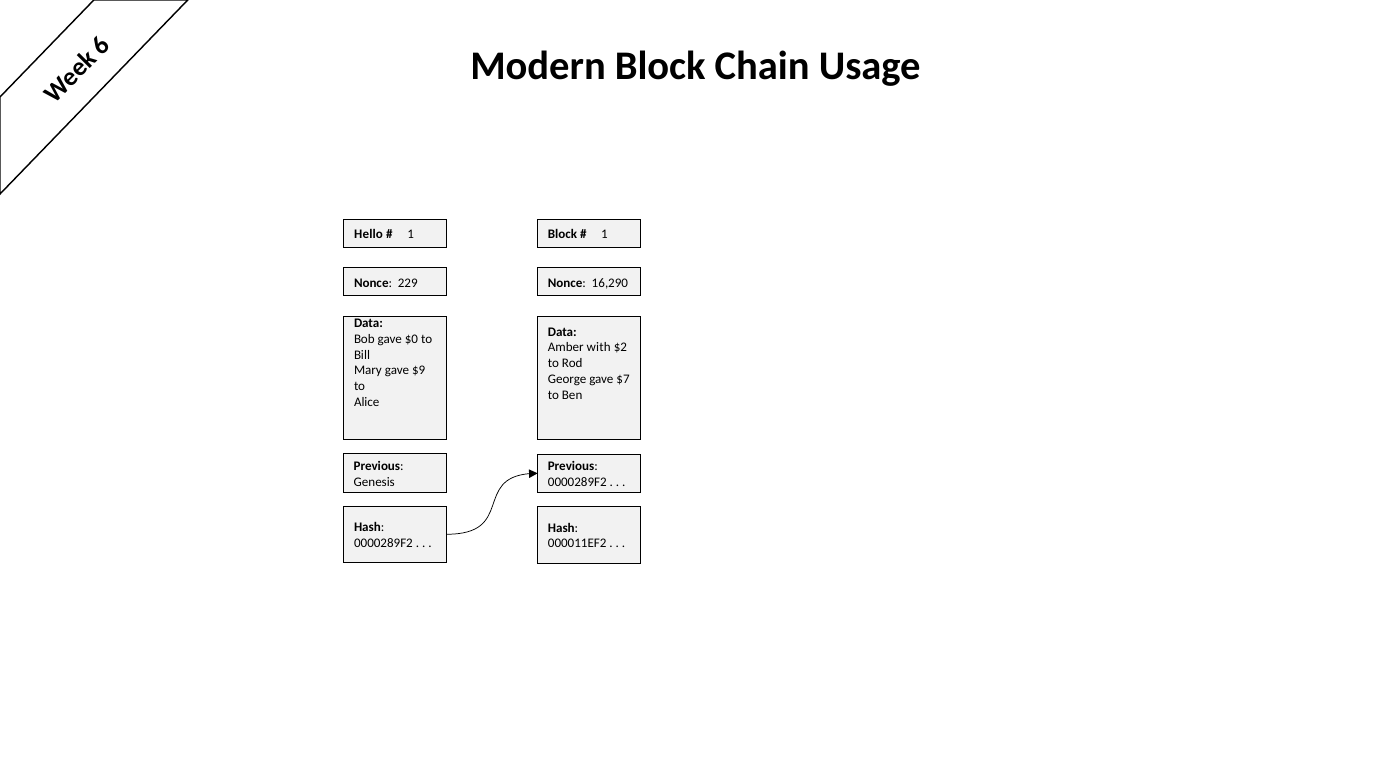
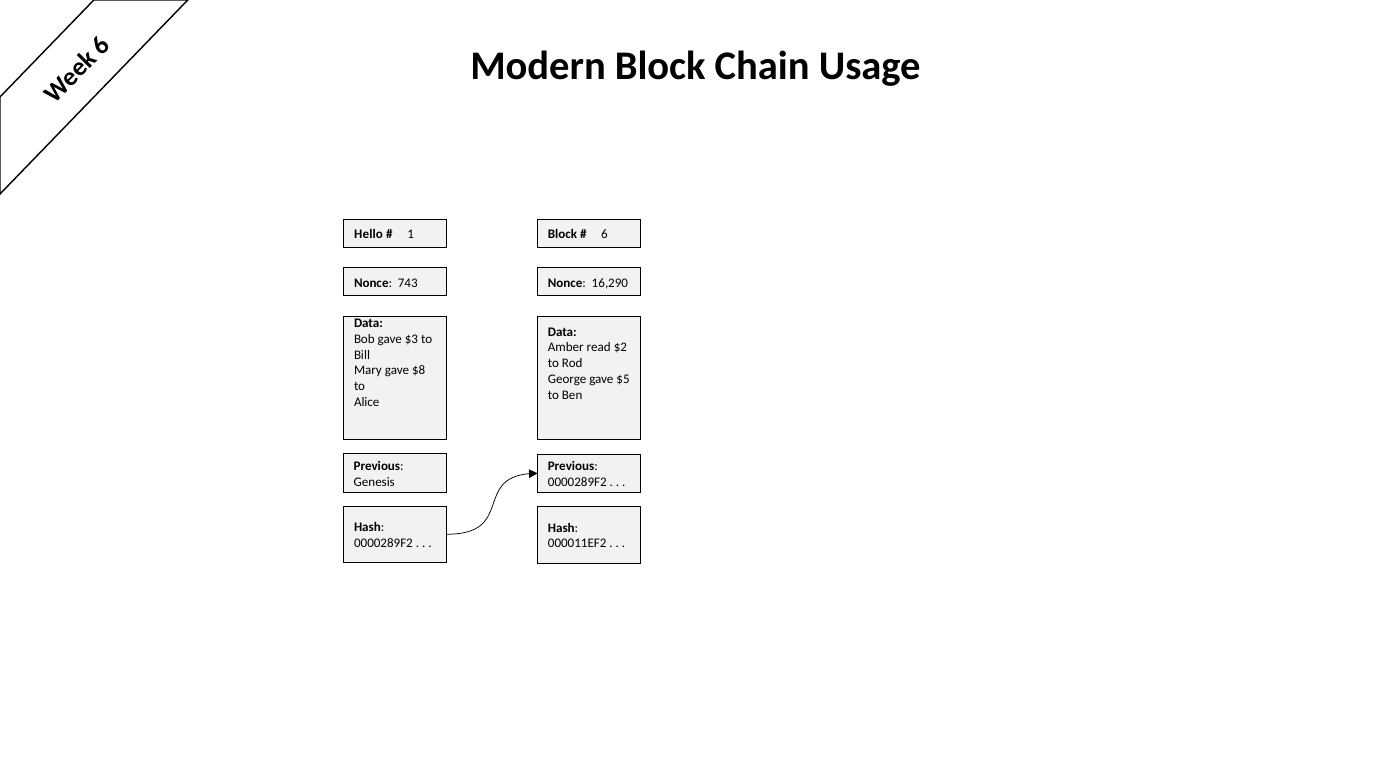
1: 1 -> 6 (604, 234)
229: 229 -> 743 (408, 282)
$0: $0 -> $3 (411, 339)
with: with -> read (599, 347)
$9: $9 -> $8 (419, 370)
$7: $7 -> $5 (623, 379)
